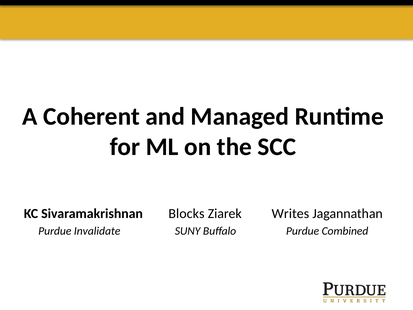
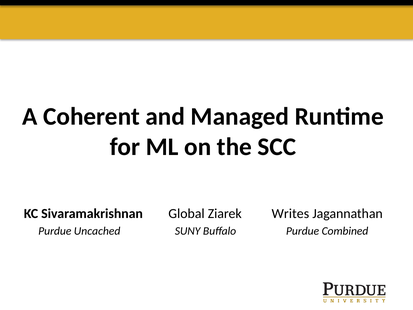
Blocks: Blocks -> Global (187, 213)
Invalidate: Invalidate -> Uncached (97, 231)
